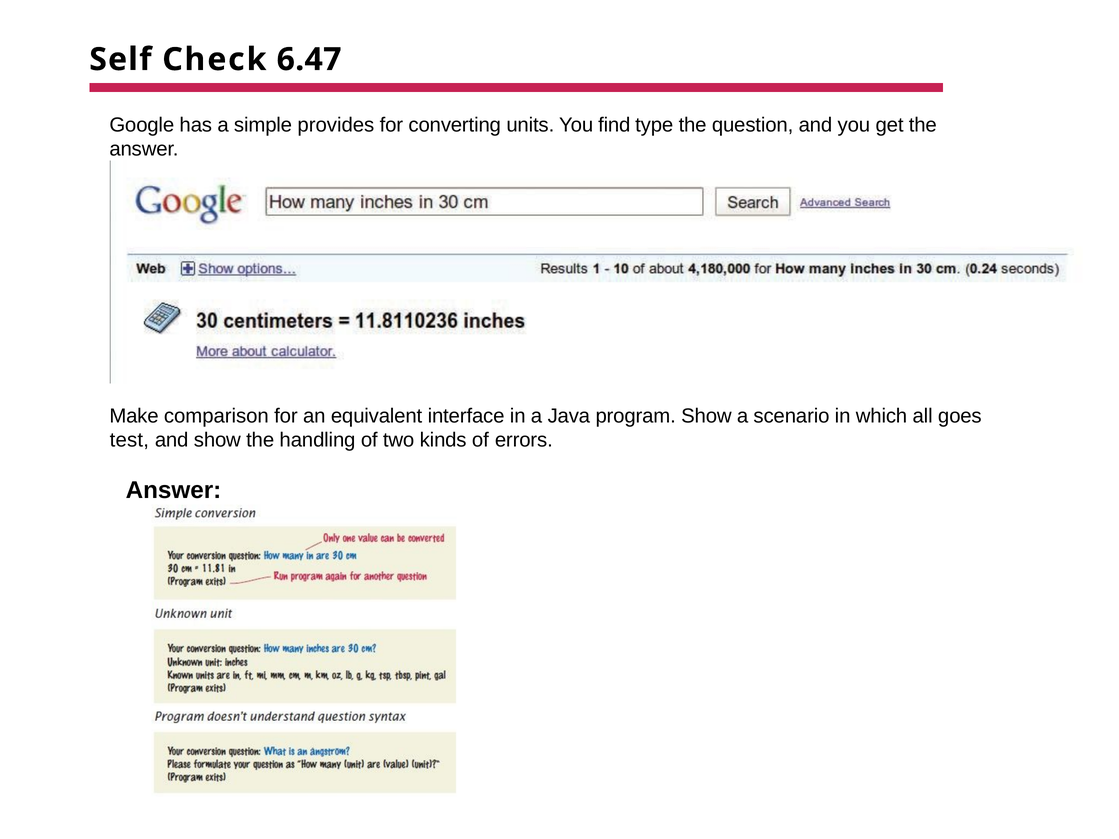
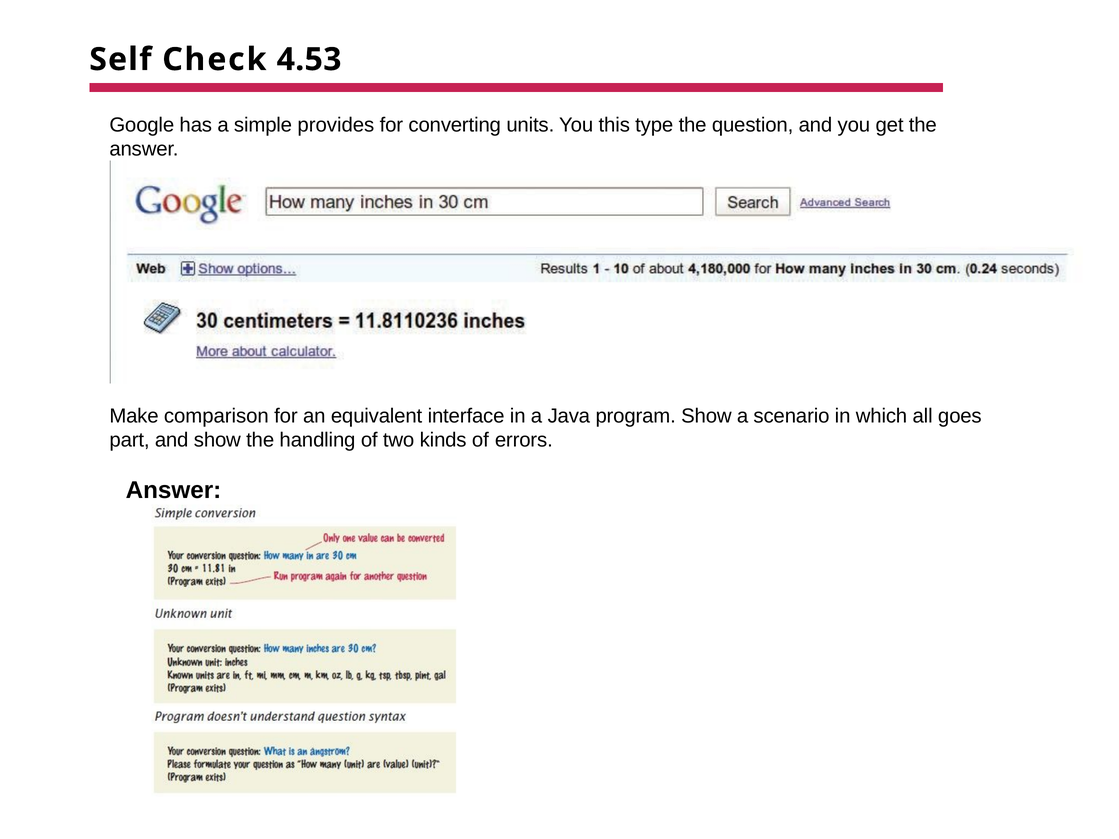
6.47: 6.47 -> 4.53 (309, 60)
find: find -> this (614, 125)
test: test -> part (130, 440)
